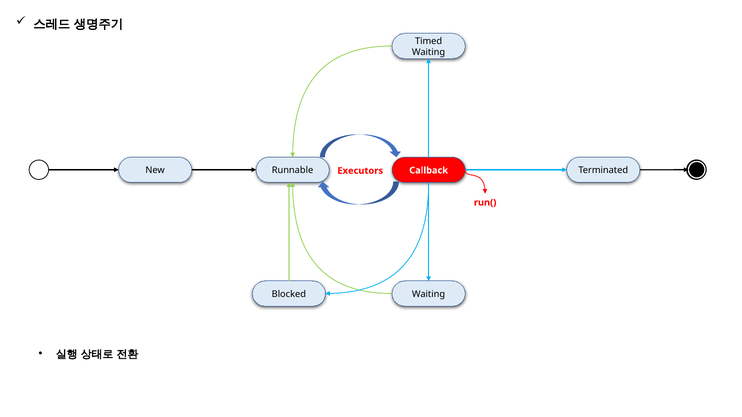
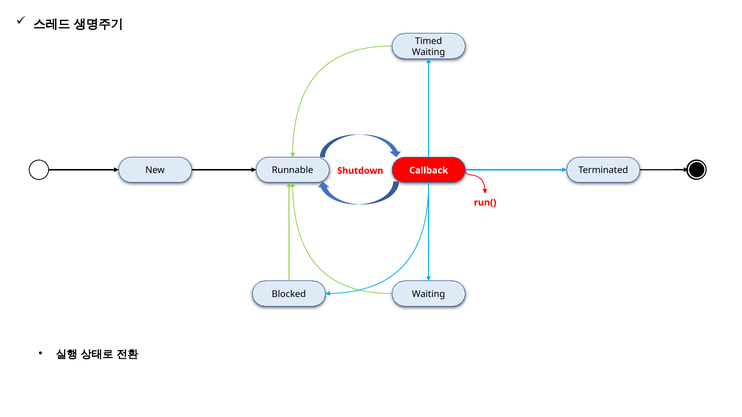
Executors: Executors -> Shutdown (360, 171)
